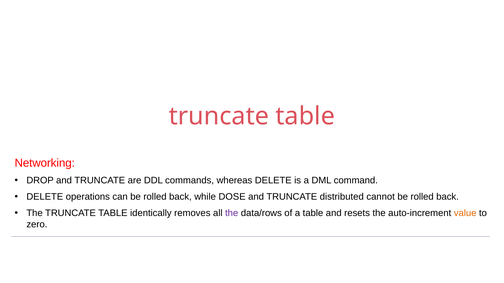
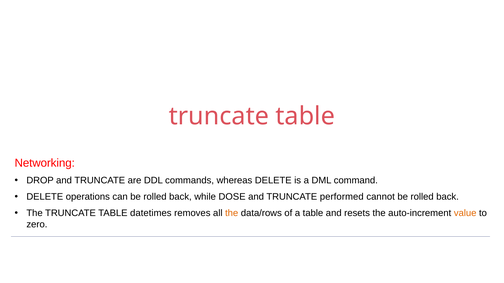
distributed: distributed -> performed (342, 197)
identically: identically -> datetimes (151, 213)
the colour: purple -> orange (232, 213)
